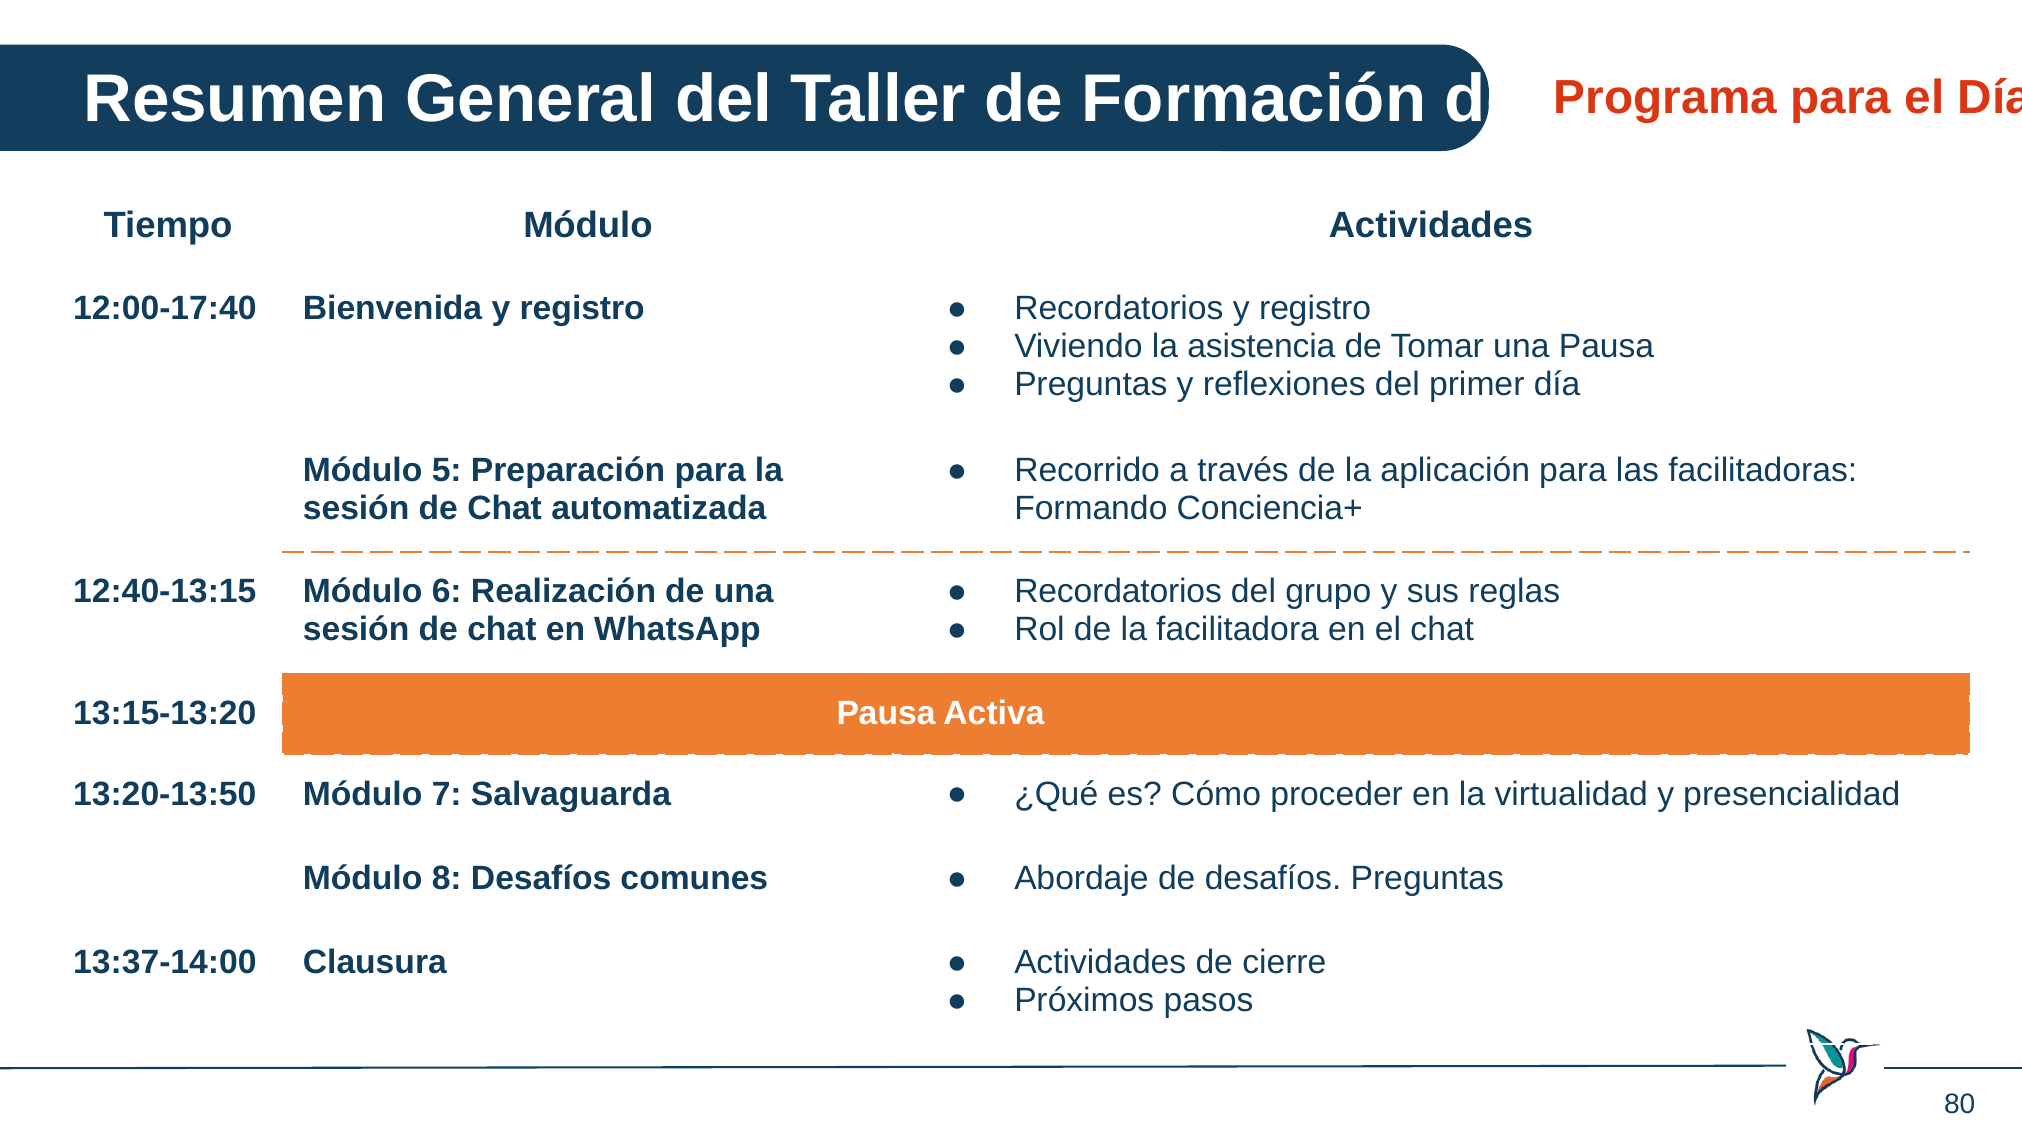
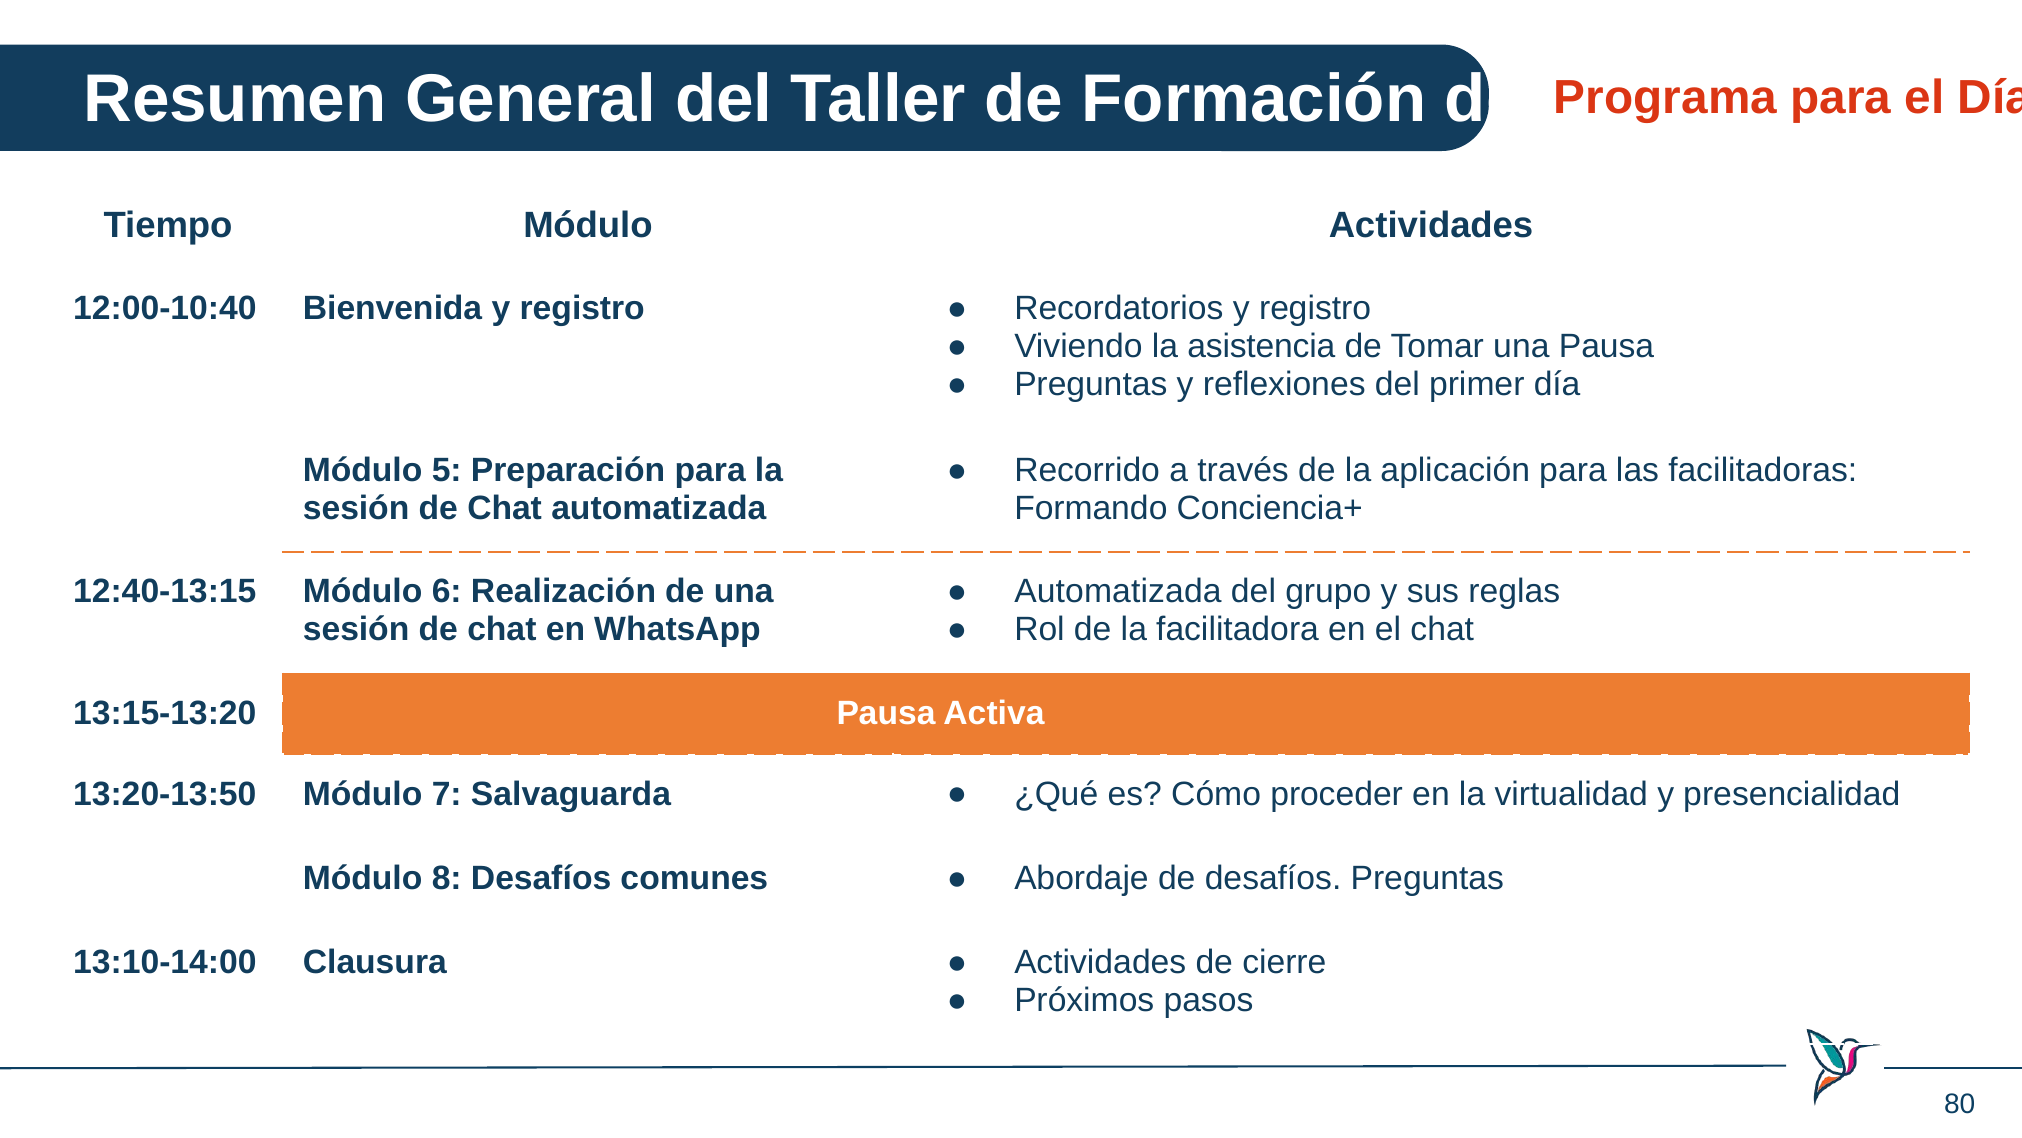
12:00-17:40: 12:00-17:40 -> 12:00-10:40 (165, 309)
Recordatorios: Recordatorios -> Automatizada (1118, 592)
13:37-14:00: 13:37-14:00 -> 13:10-14:00 (165, 962)
